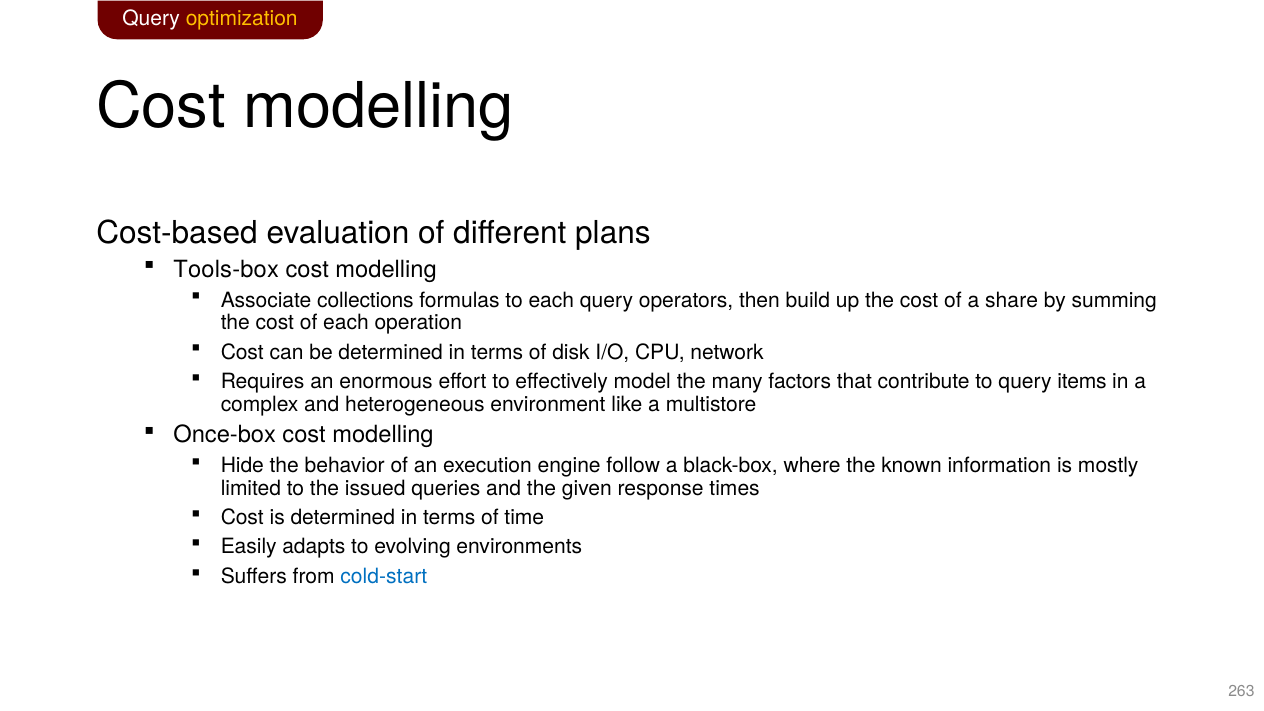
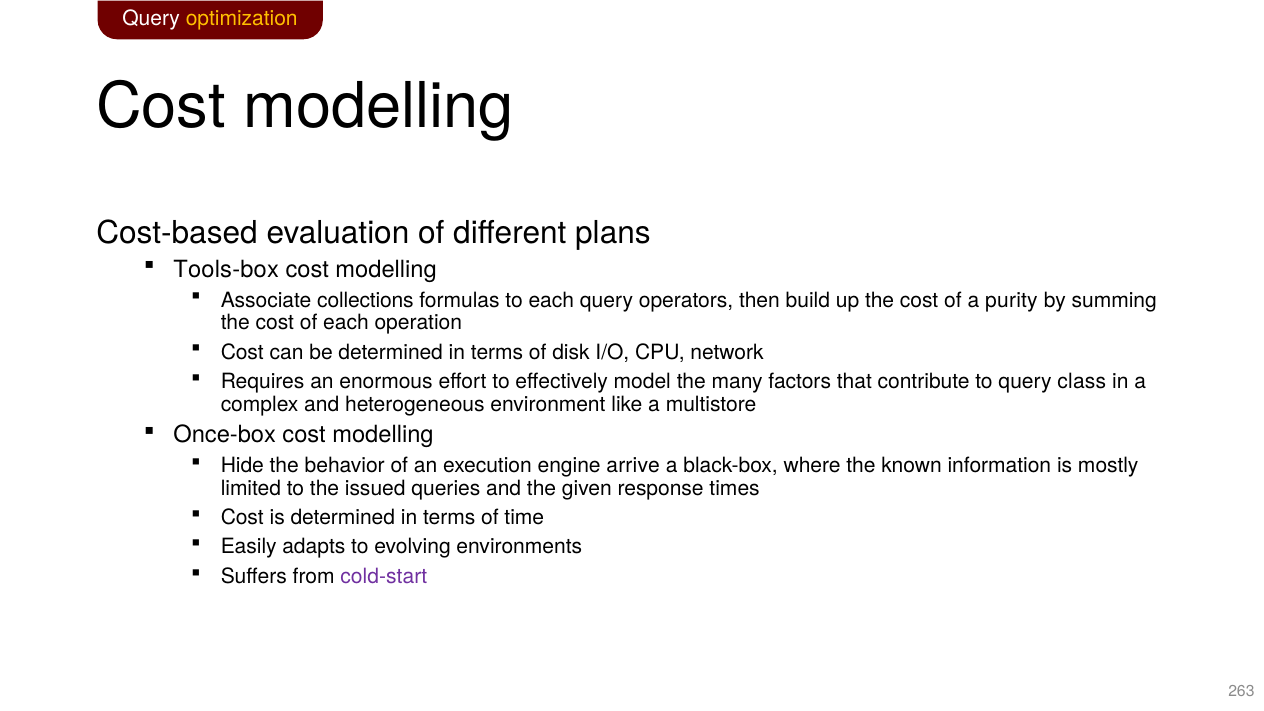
share: share -> purity (1012, 300)
items: items -> class (1082, 381)
follow: follow -> arrive (633, 466)
cold-start colour: blue -> purple (384, 576)
